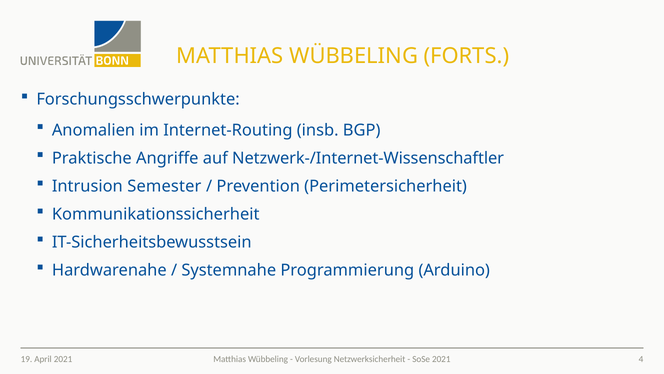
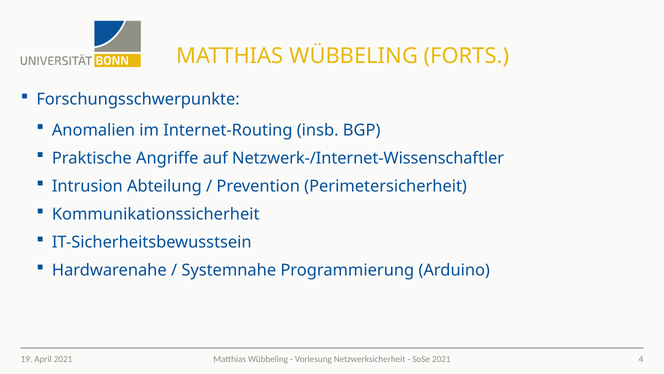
Semester: Semester -> Abteilung (164, 186)
